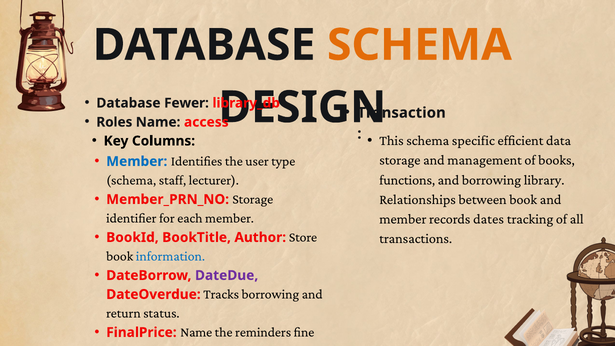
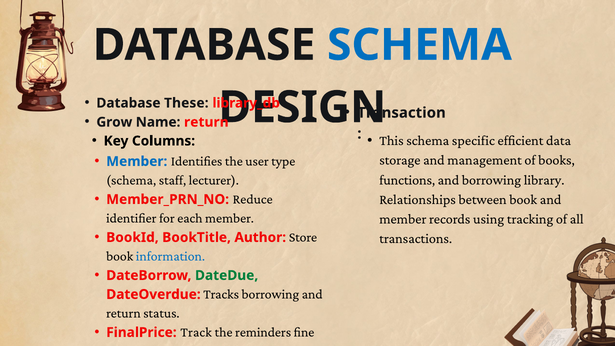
SCHEMA colour: orange -> blue (419, 45)
Fewer: Fewer -> These (186, 103)
Roles: Roles -> Grow (114, 122)
Name access: access -> return (206, 122)
Member_PRN_NO Storage: Storage -> Reduce (253, 199)
dates: dates -> using (489, 219)
DateDue colour: purple -> green (227, 275)
FinalPrice Name: Name -> Track (196, 332)
